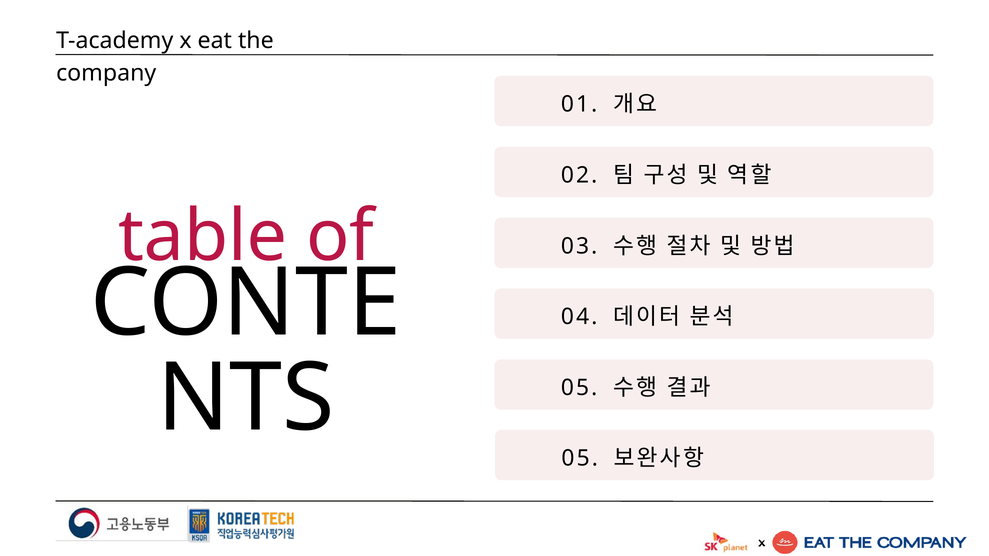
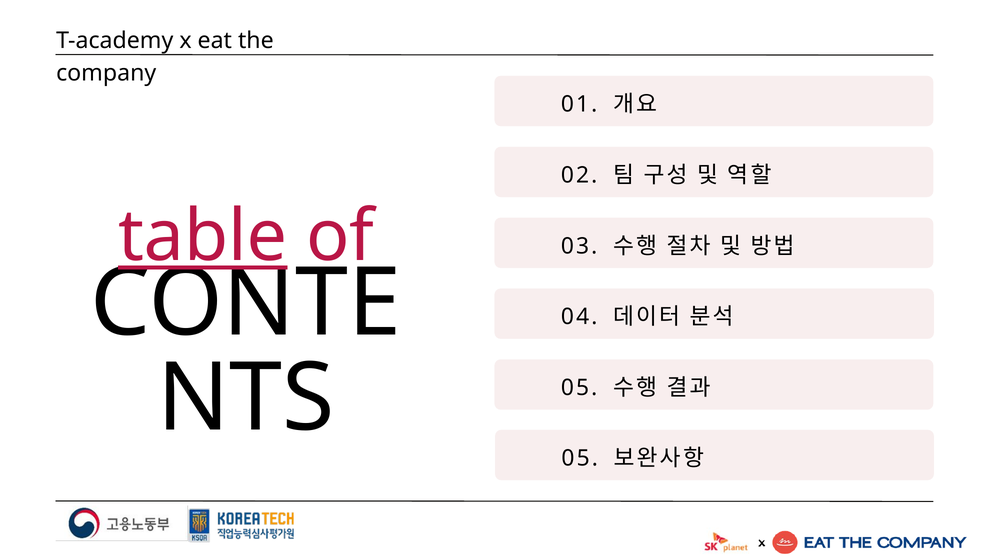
table underline: none -> present (203, 237)
